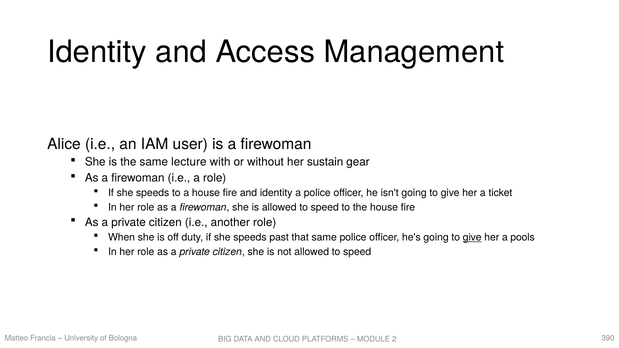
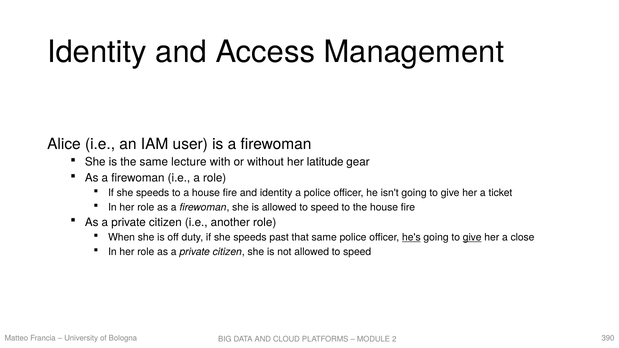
sustain: sustain -> latitude (325, 162)
he's underline: none -> present (411, 237)
pools: pools -> close (523, 237)
